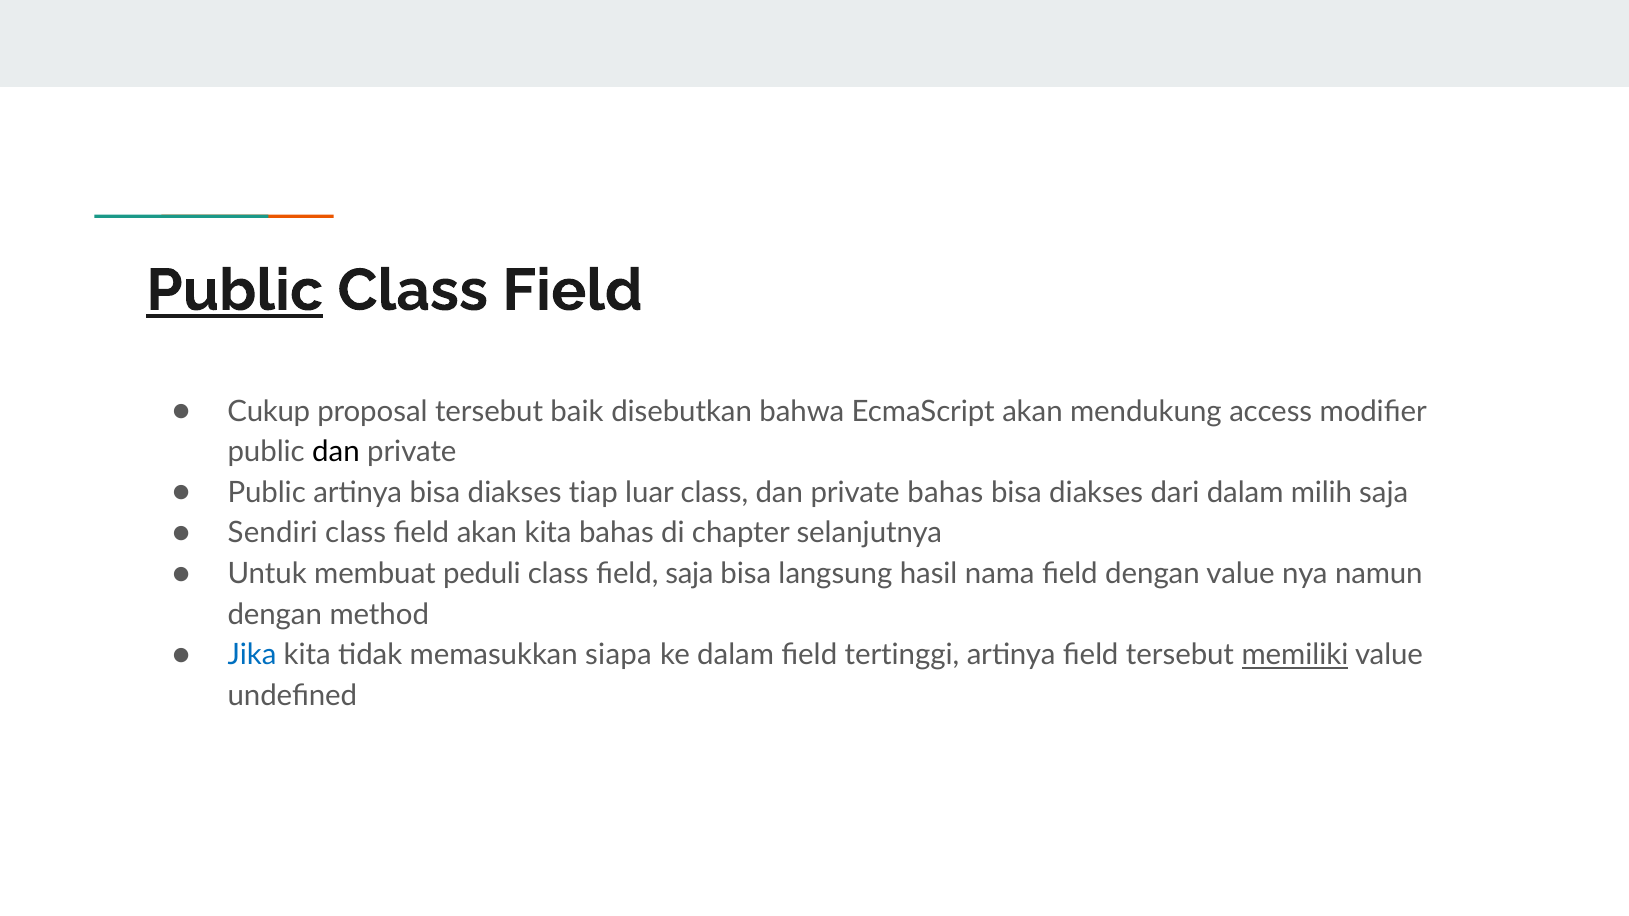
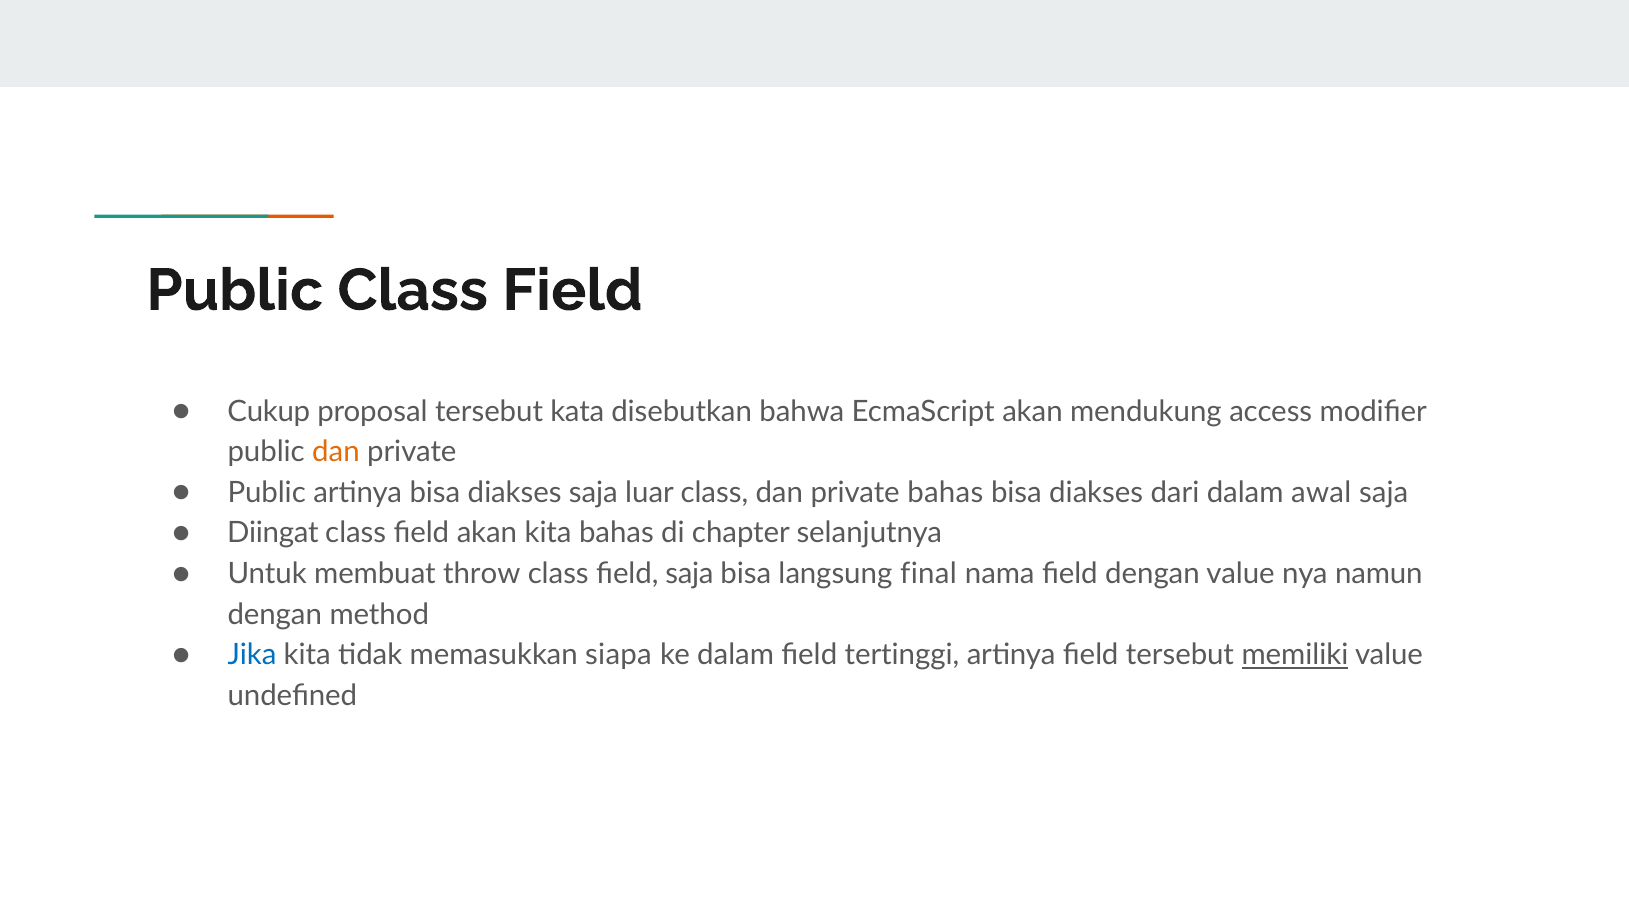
Public underline: present -> none (235, 291)
baik: baik -> kata (577, 412)
dan colour: black -> orange (336, 452)
diakses tiap: tiap -> saja (593, 493)
milih: milih -> awal (1321, 493)
Sendiri: Sendiri -> Diingat (273, 533)
peduli: peduli -> throw (482, 574)
hasil: hasil -> final (928, 574)
